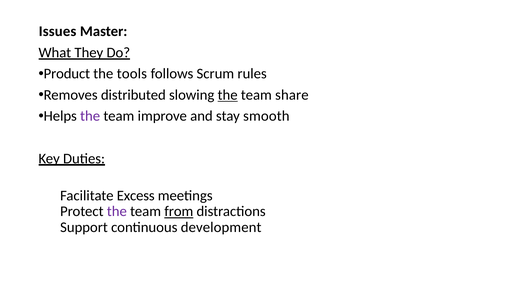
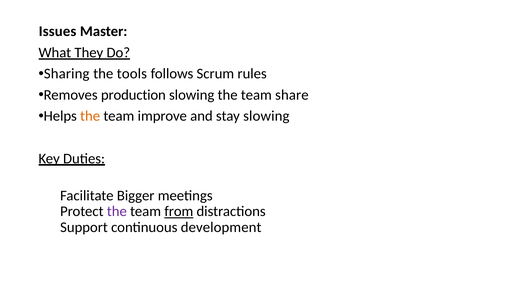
Product: Product -> Sharing (67, 74)
distributed: distributed -> production (133, 95)
the underline: present -> none (228, 95)
the colour: purple -> orange (90, 116)
stay smooth: smooth -> slowing (266, 116)
Excess: Excess -> Bigger (136, 196)
